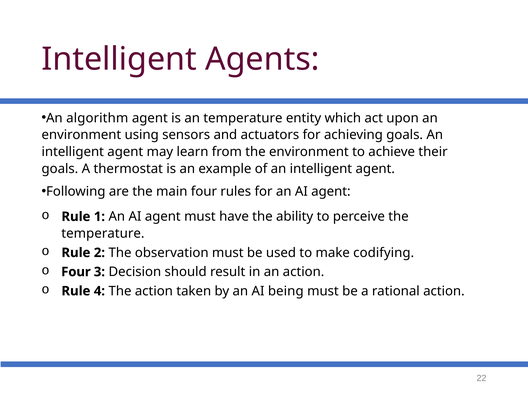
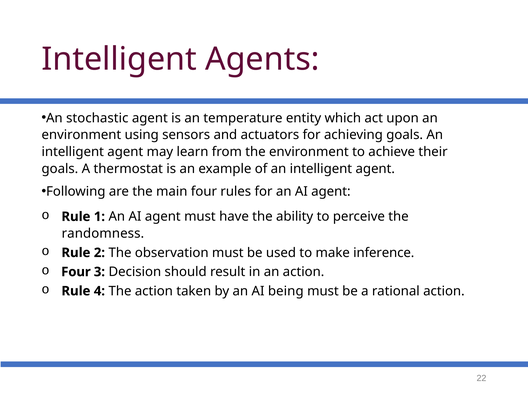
algorithm: algorithm -> stochastic (97, 118)
temperature: temperature -> randomness (103, 234)
codifying: codifying -> inference (384, 253)
